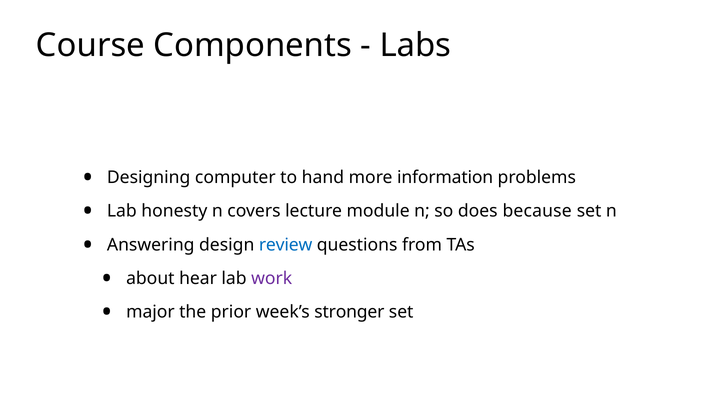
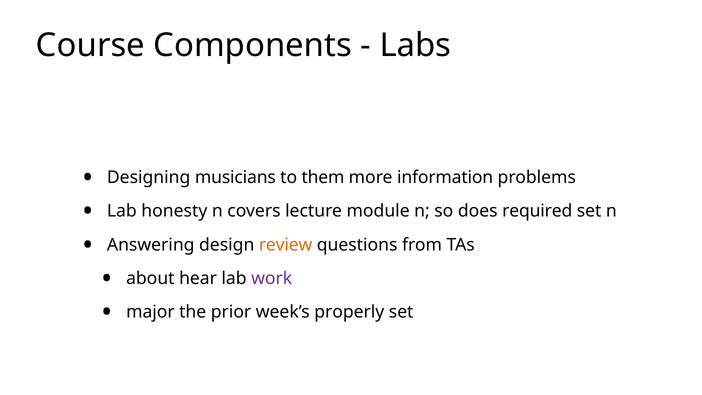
computer: computer -> musicians (235, 177)
hand: hand -> them (323, 177)
because: because -> required (537, 211)
review colour: blue -> orange (286, 245)
stronger: stronger -> properly (349, 312)
